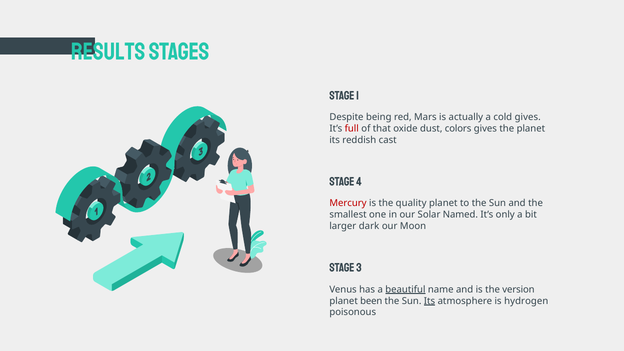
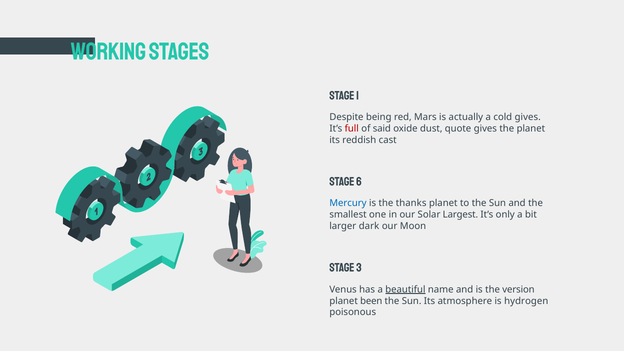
RESULTS: RESULTS -> WORKING (108, 52)
that: that -> said (382, 129)
colors: colors -> quote (458, 129)
4: 4 -> 6 (359, 182)
Mercury colour: red -> blue (348, 203)
quality: quality -> thanks (411, 203)
Named: Named -> Largest (460, 215)
Its underline: present -> none (430, 301)
